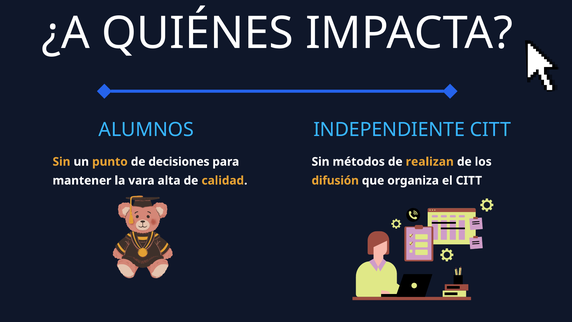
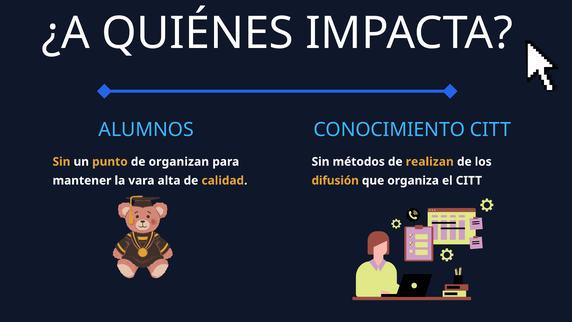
INDEPENDIENTE: INDEPENDIENTE -> CONOCIMIENTO (389, 130)
decisiones: decisiones -> organizan (179, 162)
